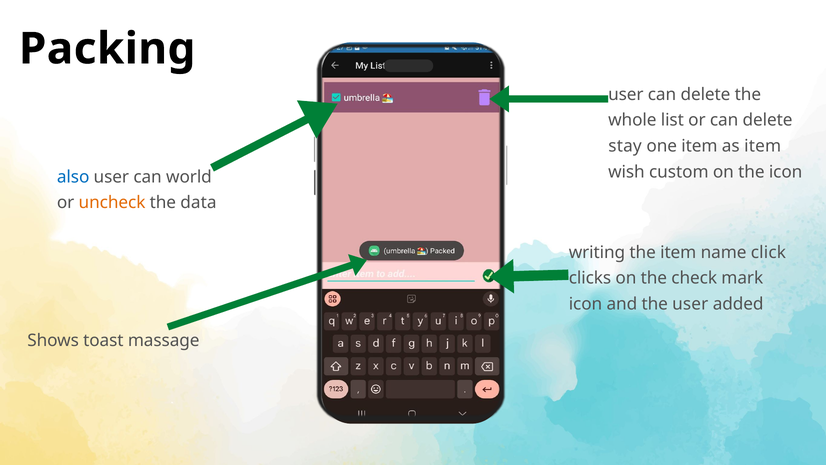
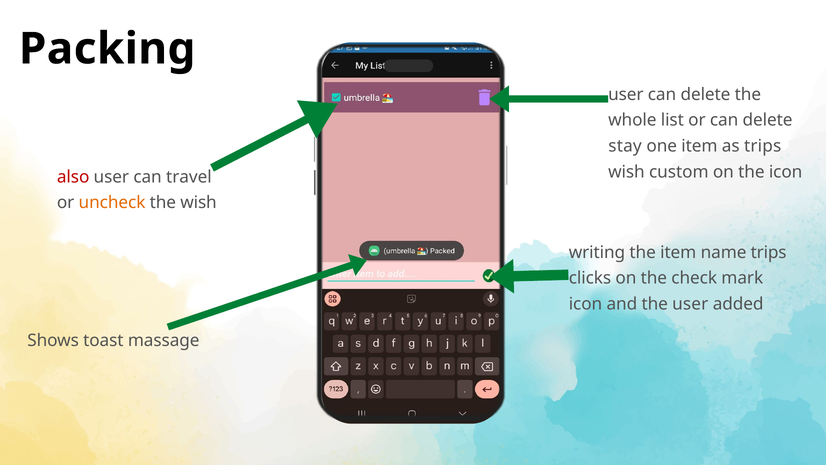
as item: item -> trips (763, 146)
also colour: blue -> red (73, 177)
world: world -> travel (189, 177)
the data: data -> wish (199, 203)
name click: click -> trips (769, 252)
